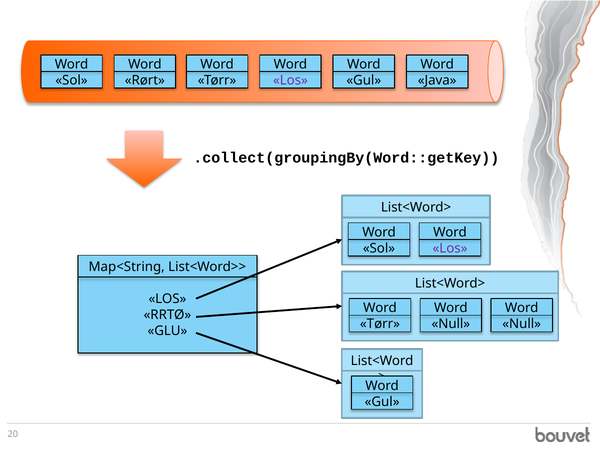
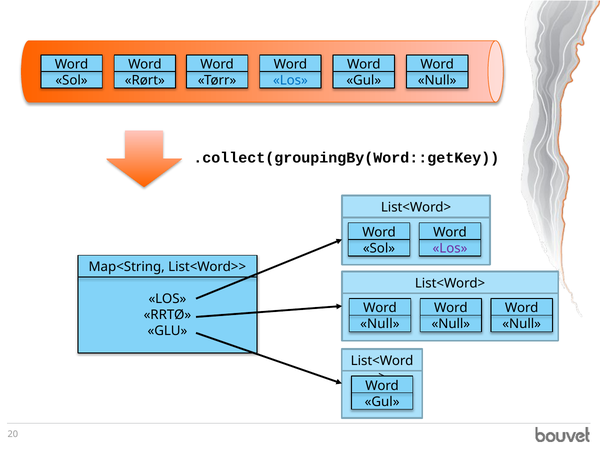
Los colour: purple -> blue (290, 80)
Java: Java -> Null (437, 81)
Tørr: Tørr -> Null (380, 324)
